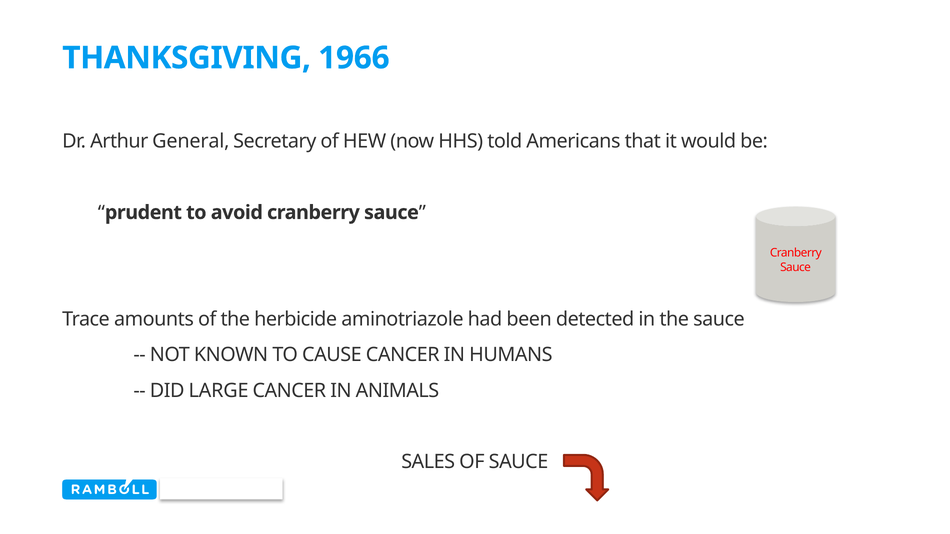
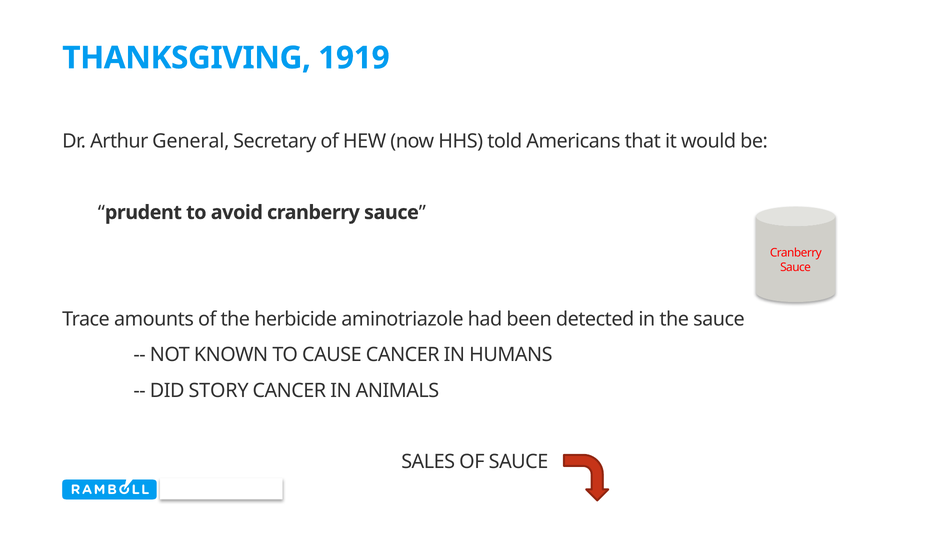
1966: 1966 -> 1919 (354, 58)
LARGE: LARGE -> STORY (219, 391)
